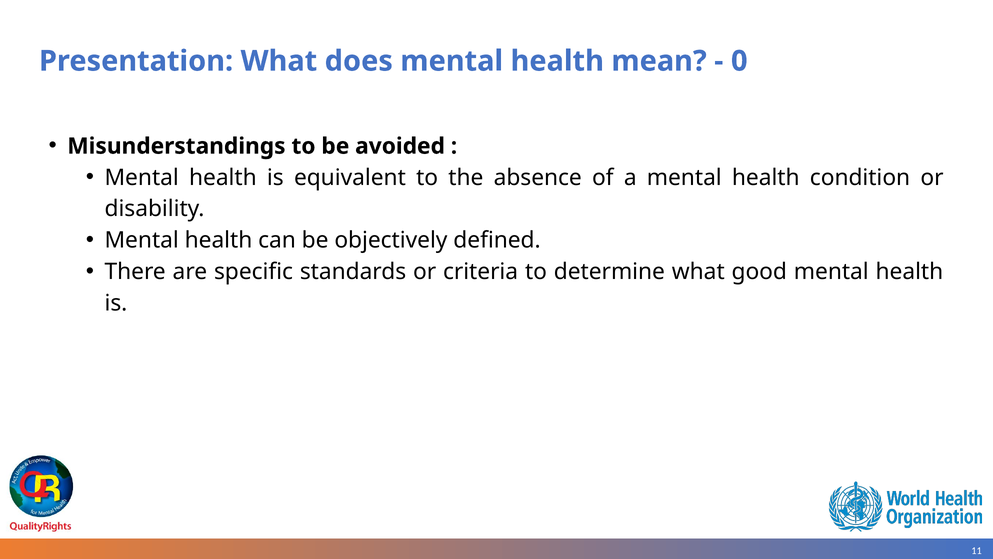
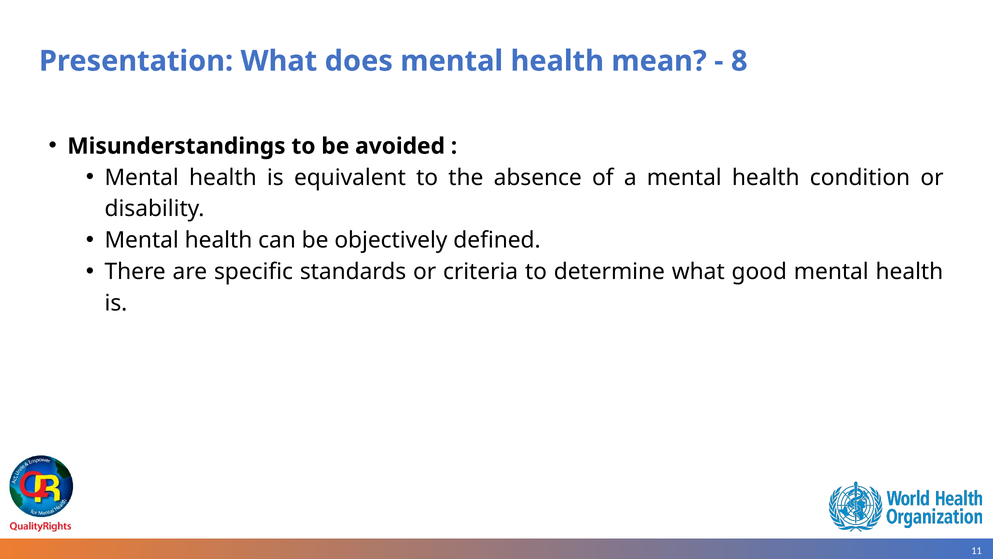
0: 0 -> 8 (739, 61)
